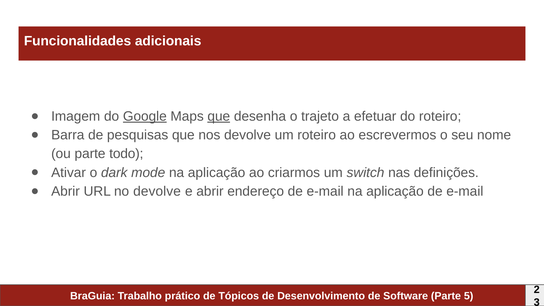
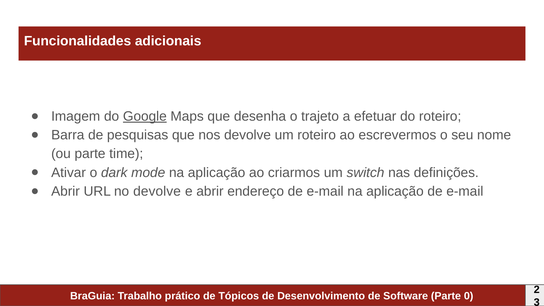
que underline: present -> none (219, 116)
todo: todo -> time (126, 154)
5: 5 -> 0 (469, 296)
